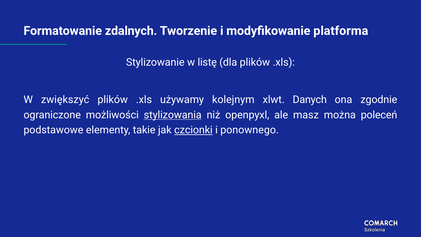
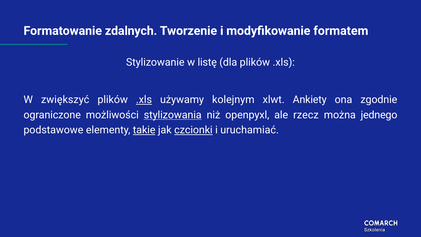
platforma: platforma -> formatem (341, 31)
.xls underline: none -> present (144, 100)
Danych: Danych -> Ankiety (310, 100)
masz: masz -> rzecz (306, 115)
poleceń: poleceń -> jednego (379, 115)
takie underline: none -> present (144, 130)
ponownego: ponownego -> uruchamiać (250, 130)
